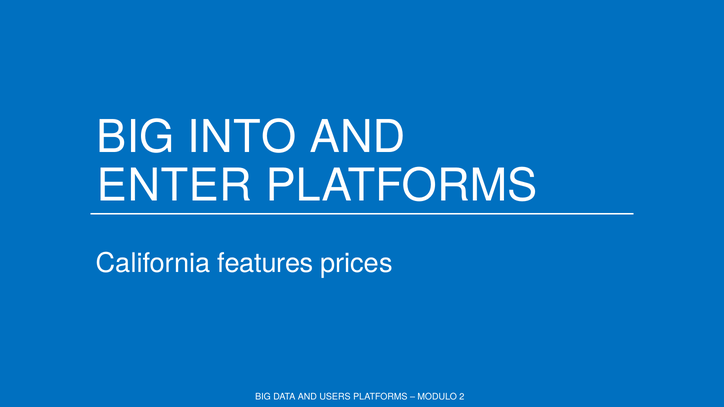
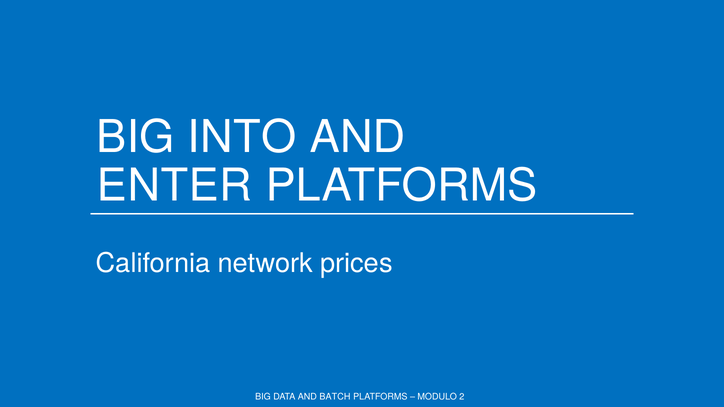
features: features -> network (265, 264)
USERS: USERS -> BATCH (335, 397)
